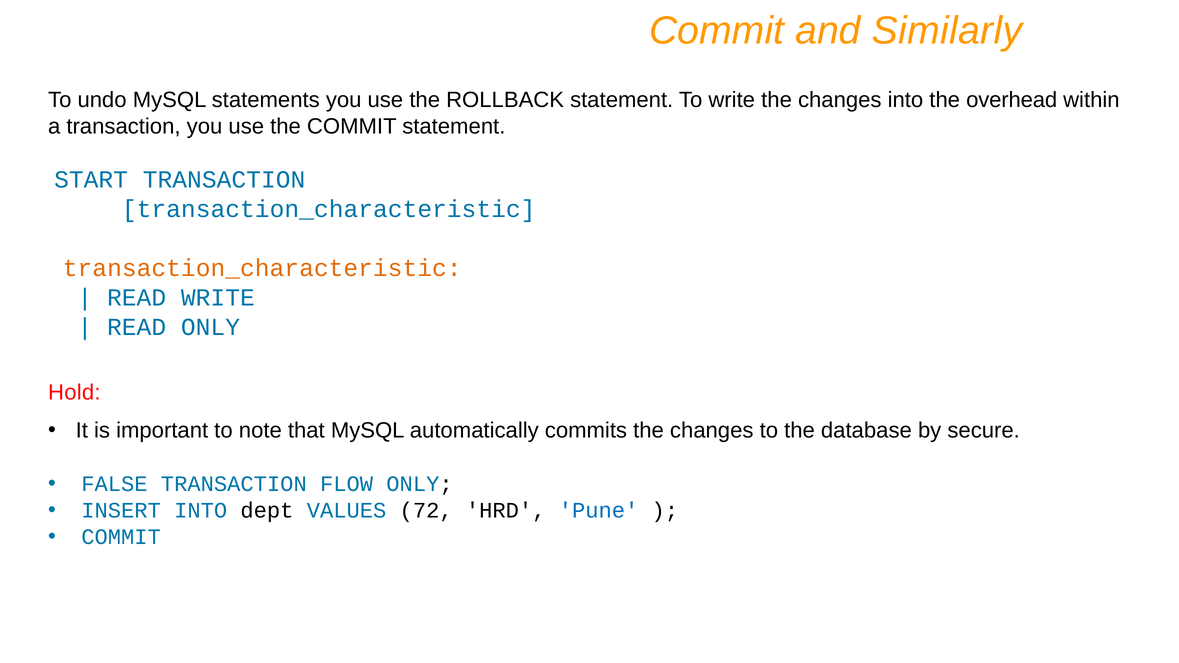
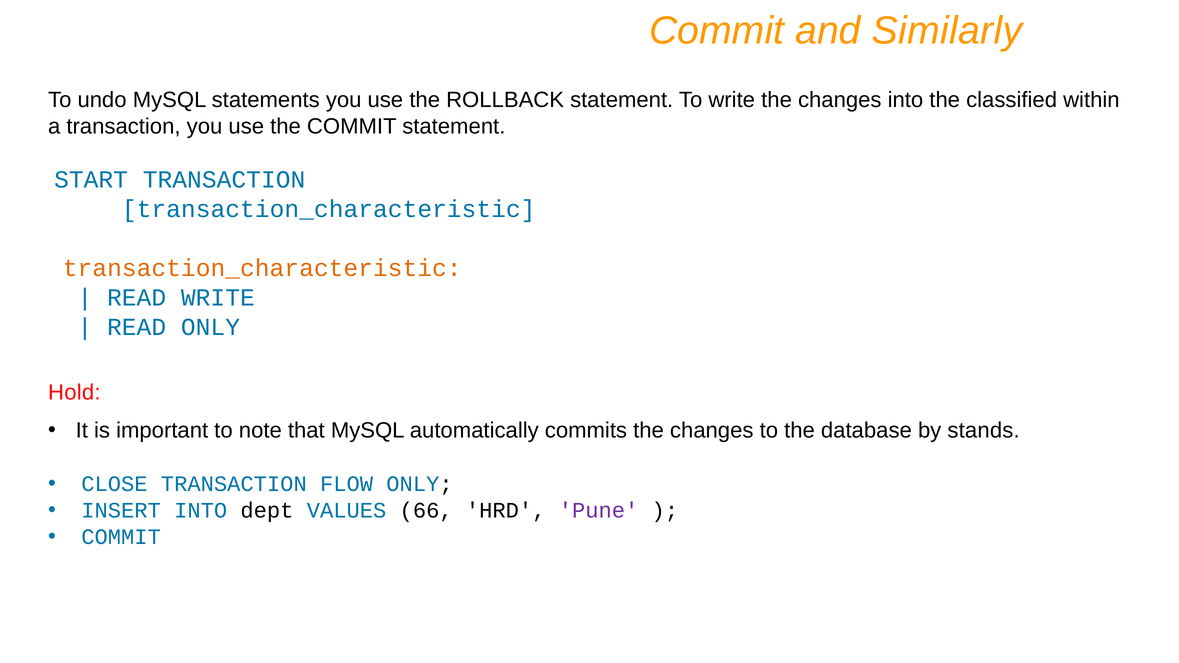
overhead: overhead -> classified (1012, 100)
secure: secure -> stands (984, 431)
FALSE: FALSE -> CLOSE (114, 484)
72: 72 -> 66 (426, 511)
Pune colour: blue -> purple (599, 511)
